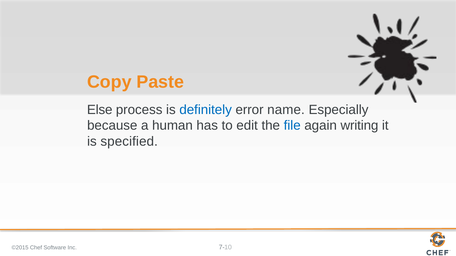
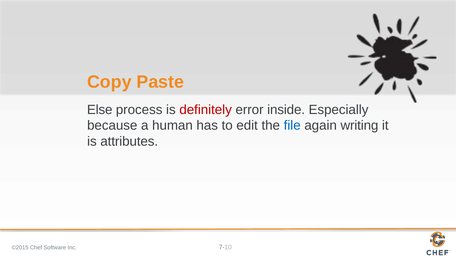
definitely colour: blue -> red (206, 110)
name: name -> inside (286, 110)
specified: specified -> attributes (129, 142)
